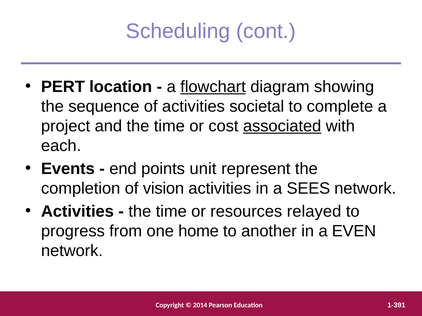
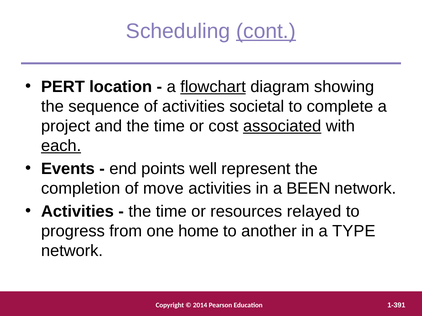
cont underline: none -> present (266, 31)
each underline: none -> present (61, 146)
unit: unit -> well (203, 169)
vision: vision -> move (163, 189)
SEES: SEES -> BEEN (308, 189)
EVEN: EVEN -> TYPE (354, 231)
